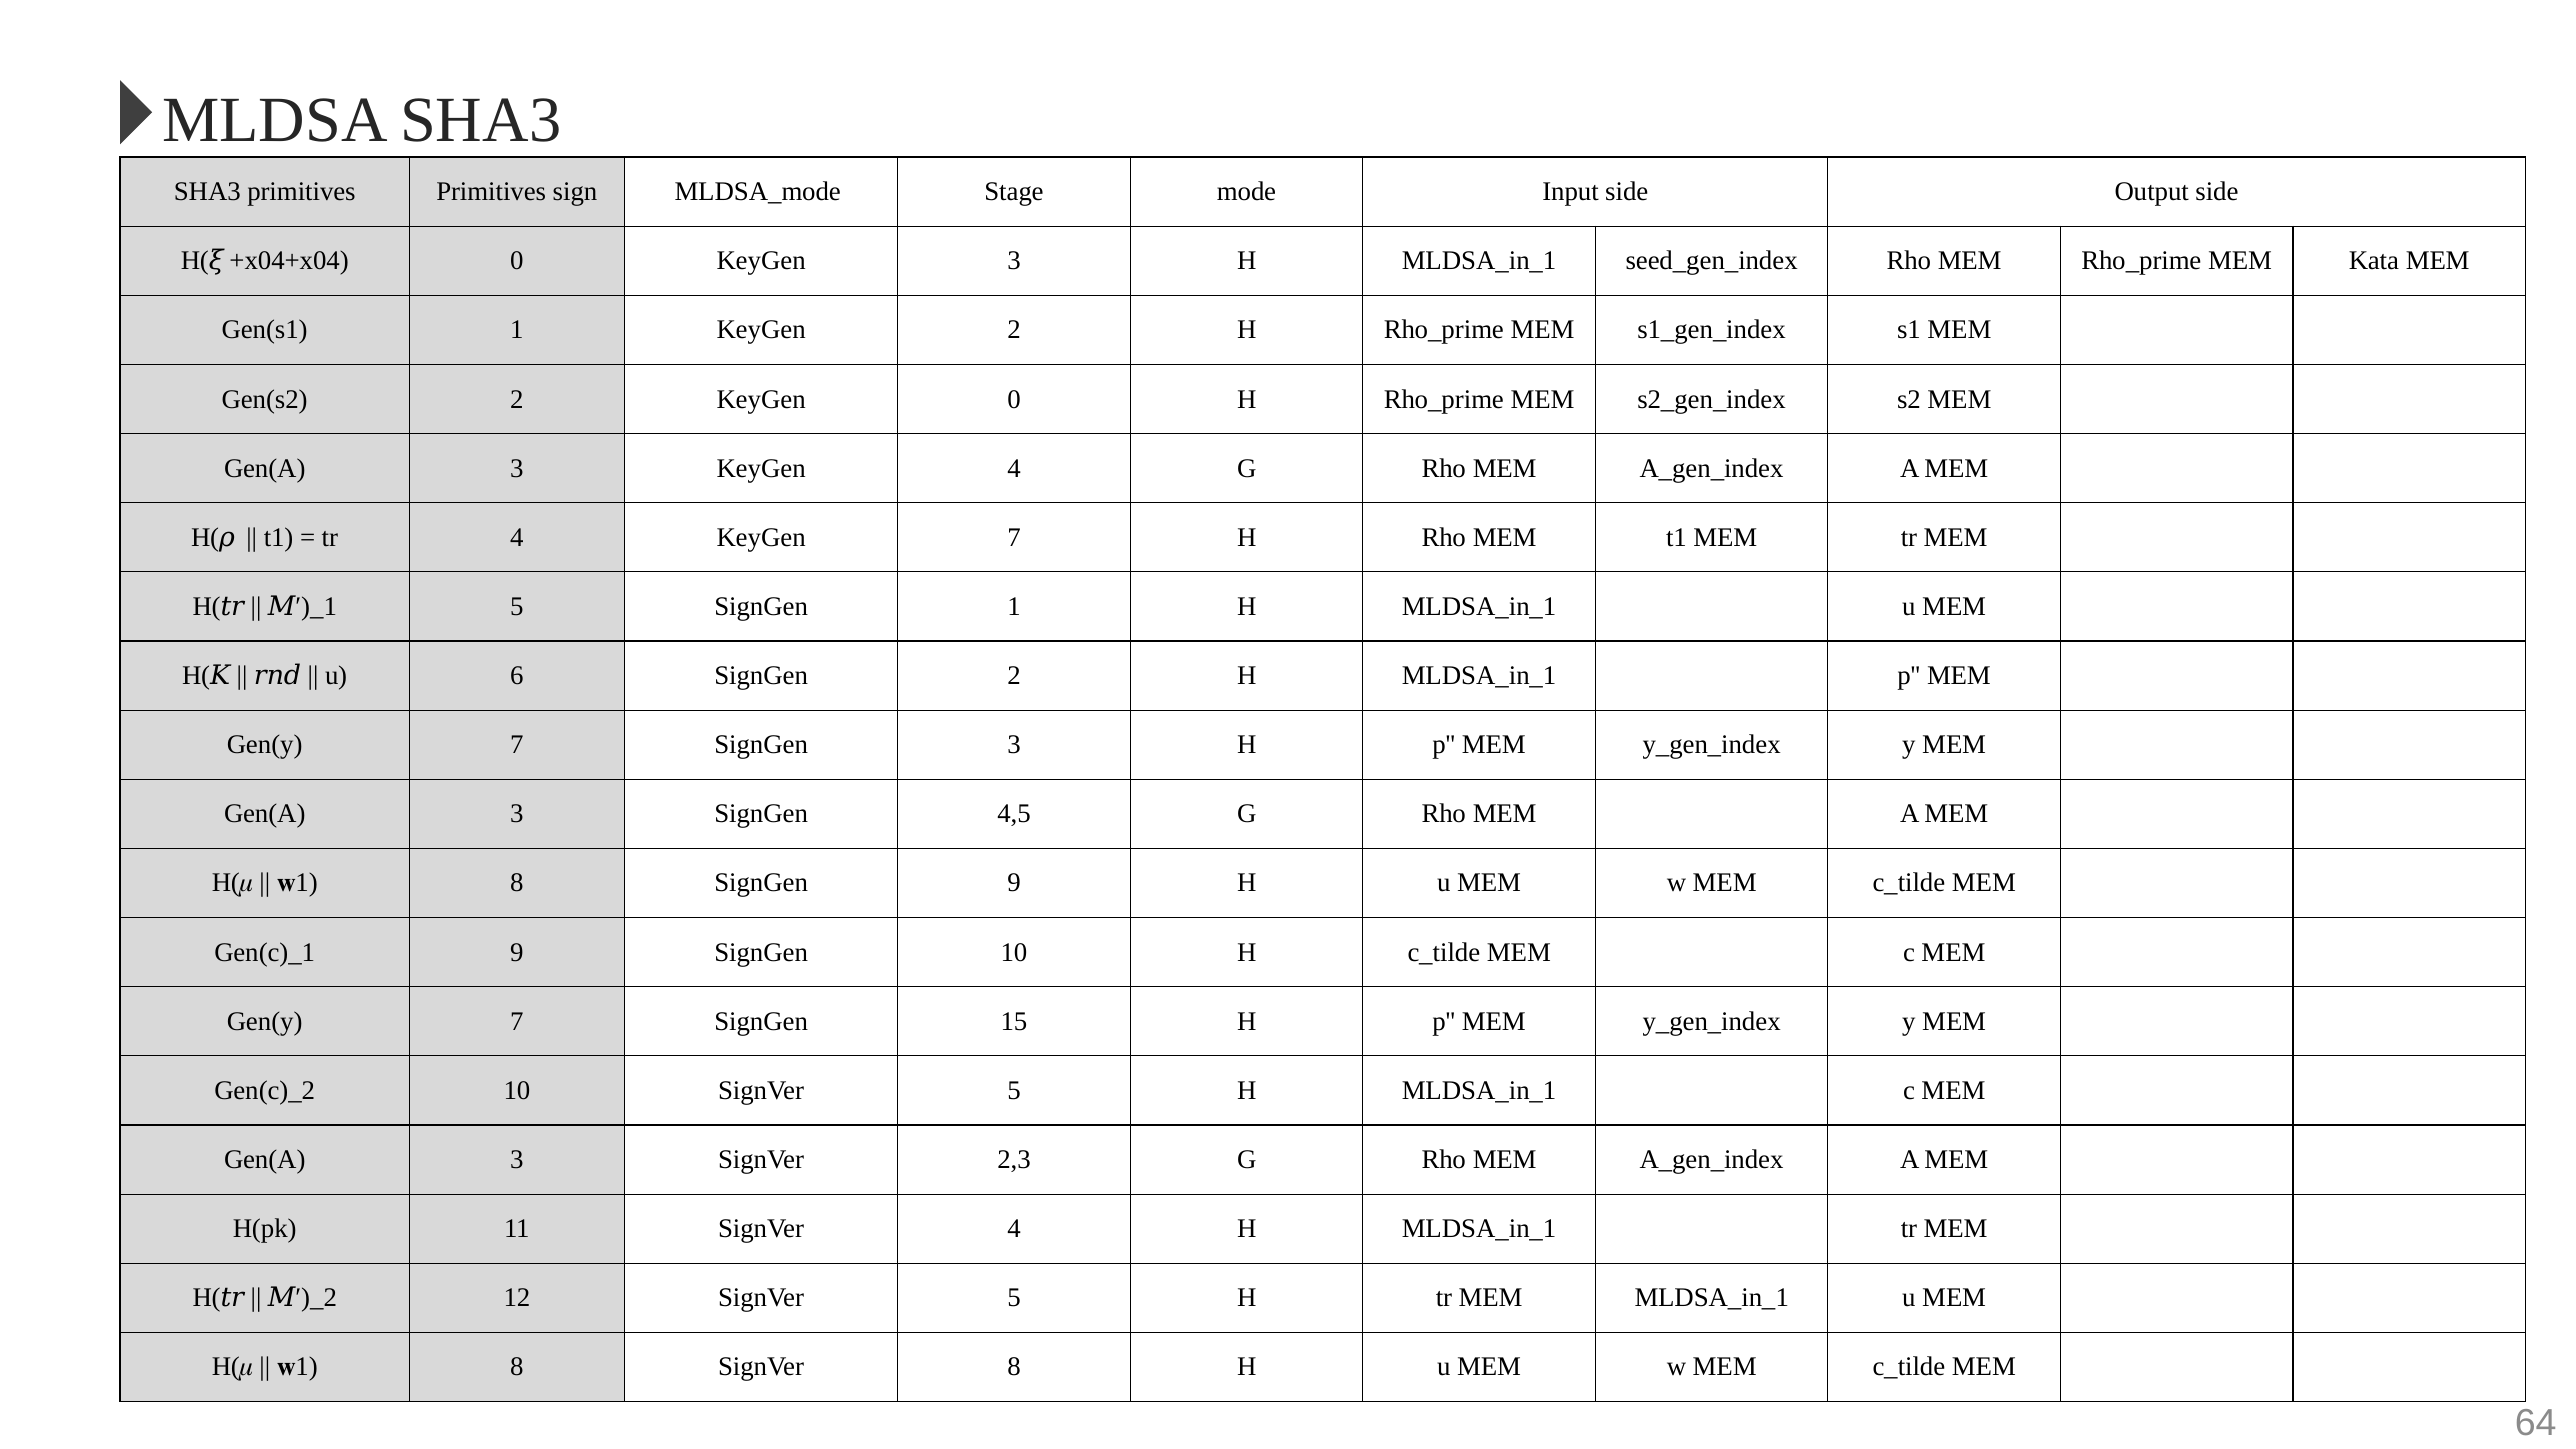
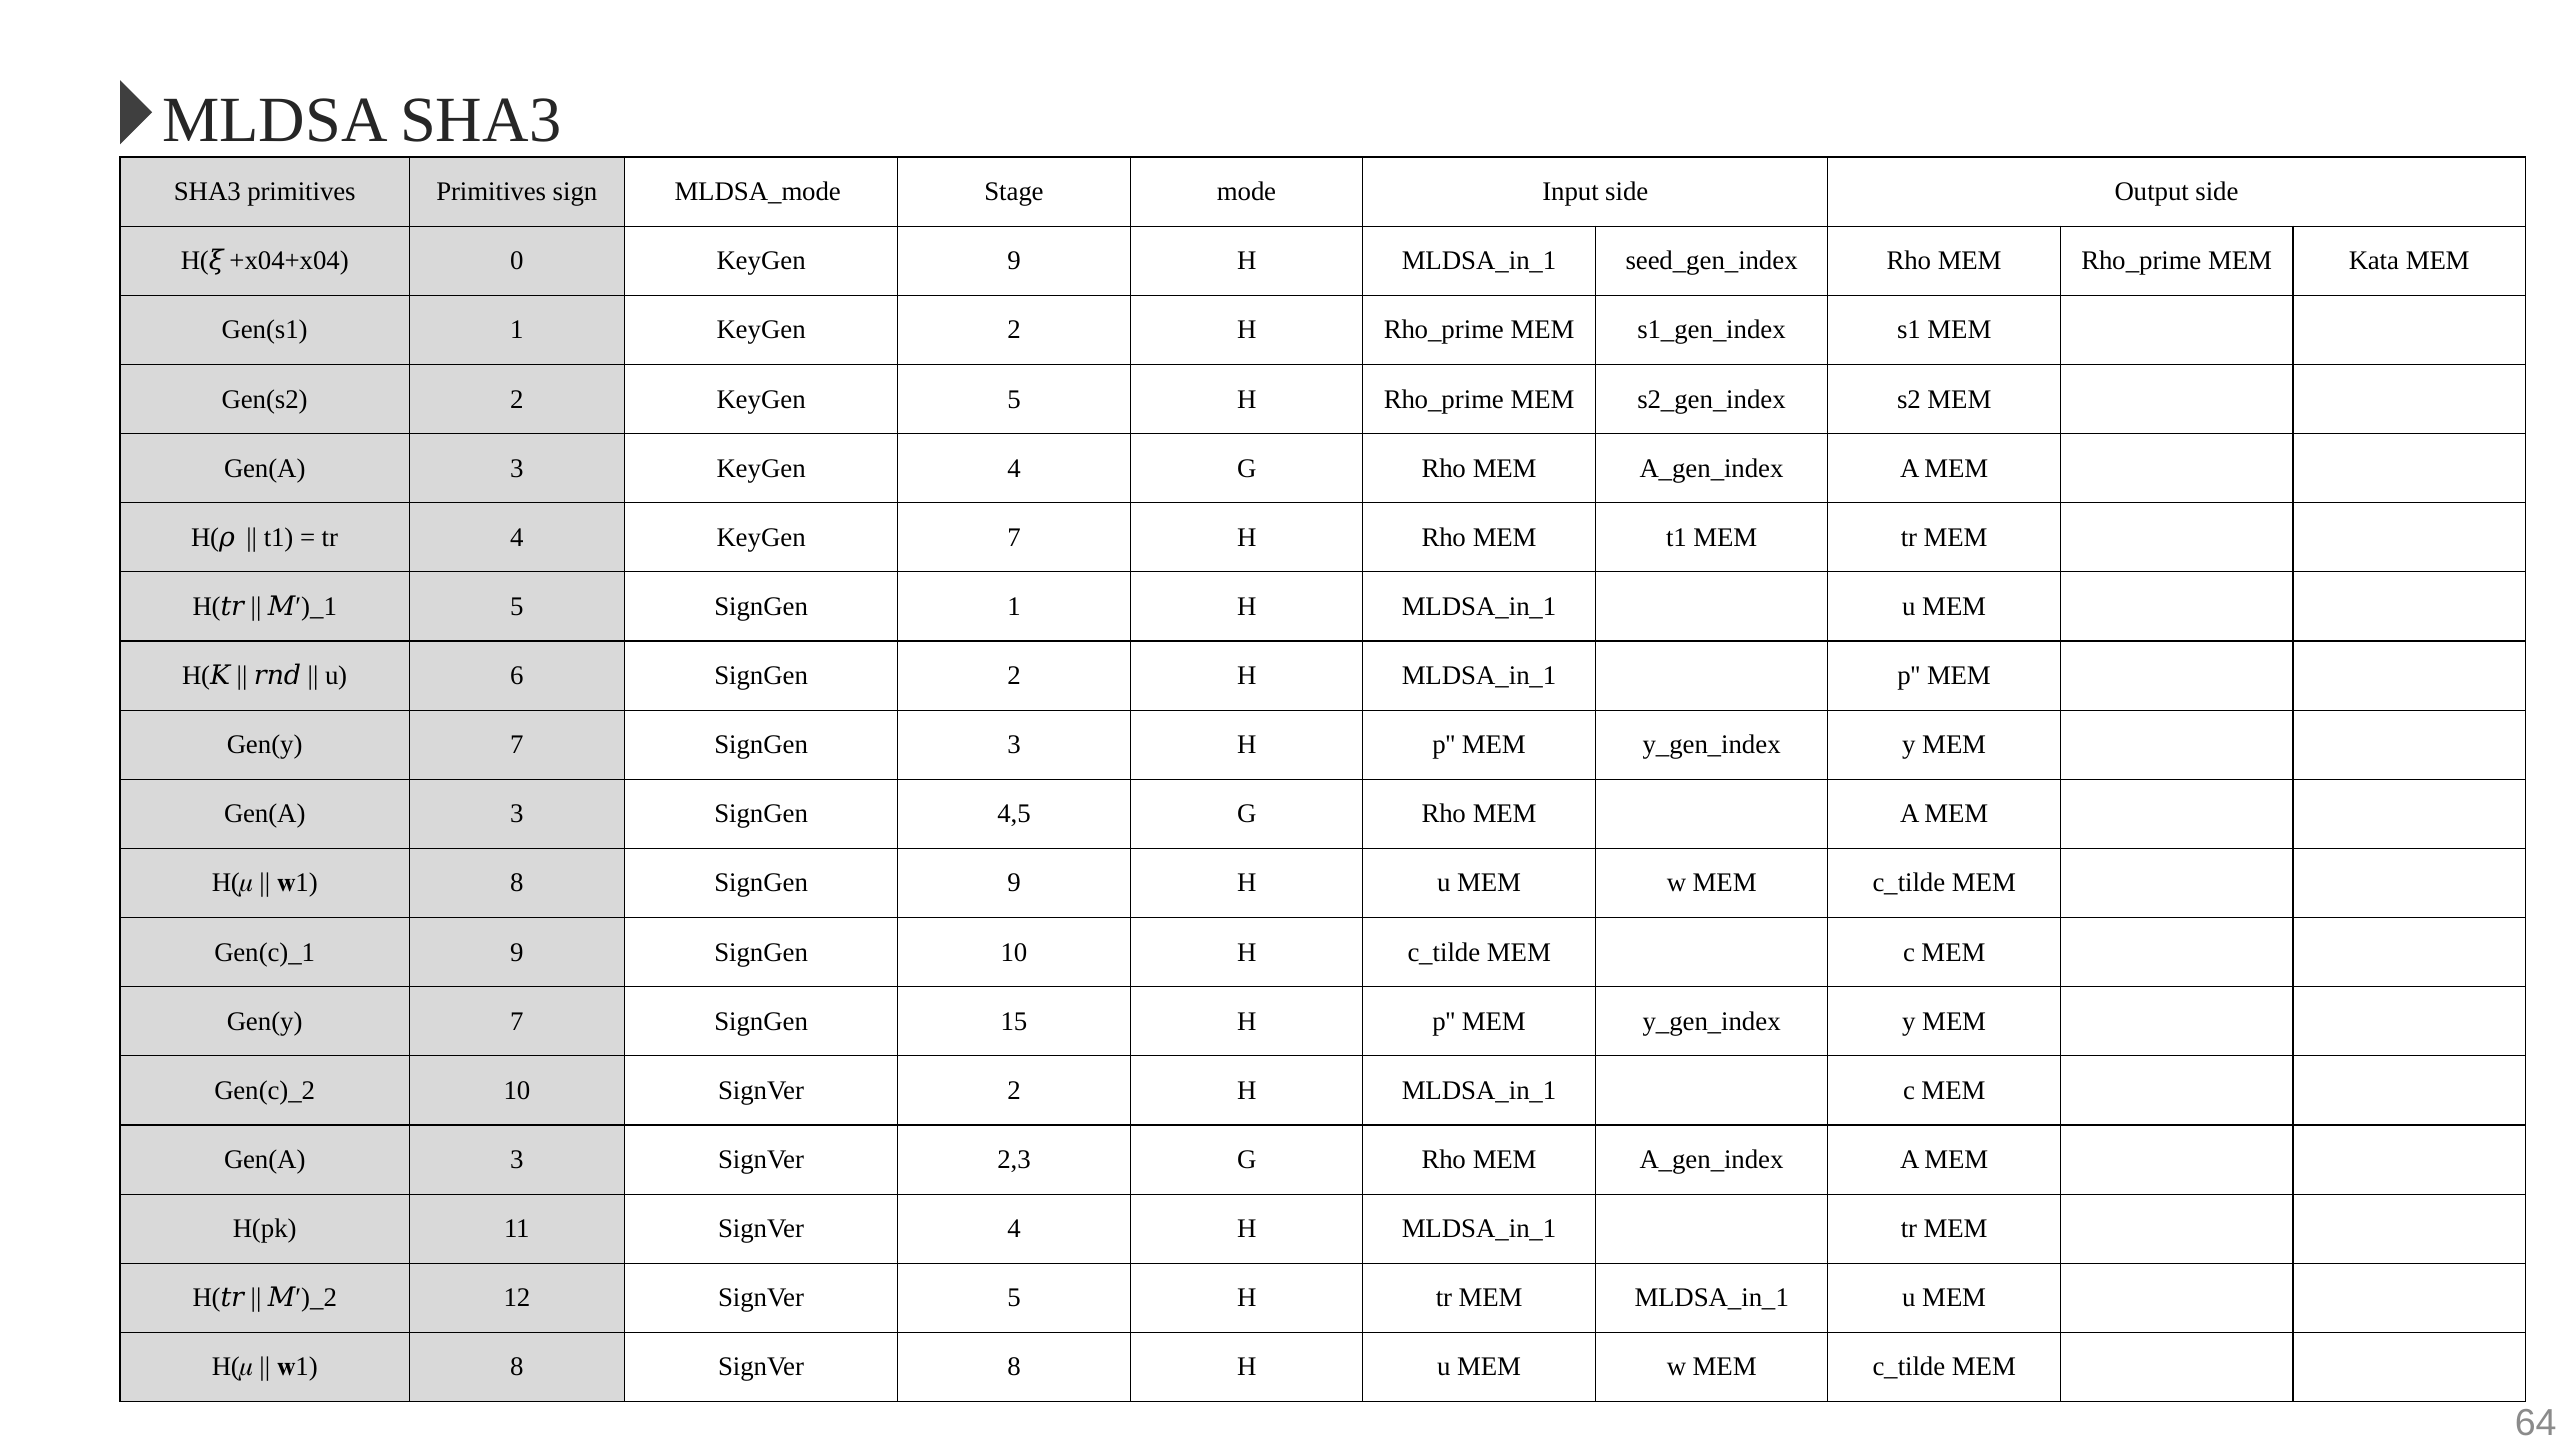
KeyGen 3: 3 -> 9 (1014, 261)
KeyGen 0: 0 -> 5 (1014, 399)
10 SignVer 5: 5 -> 2 (1014, 1091)
